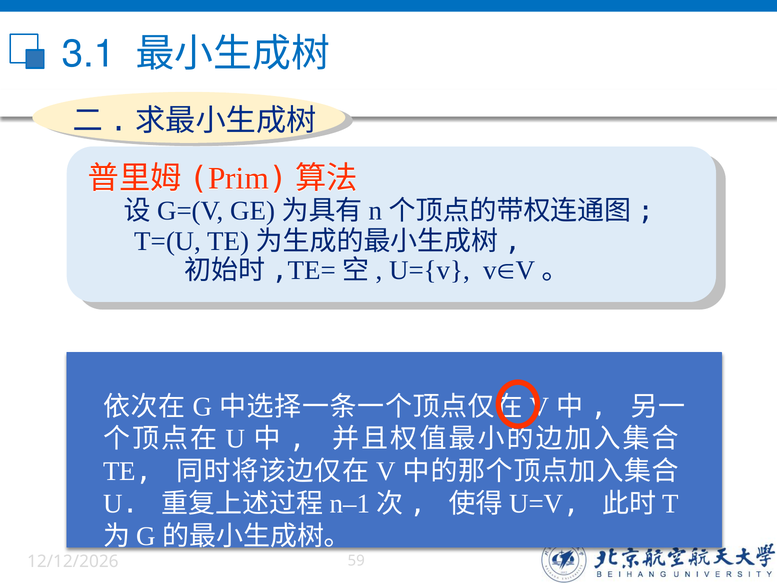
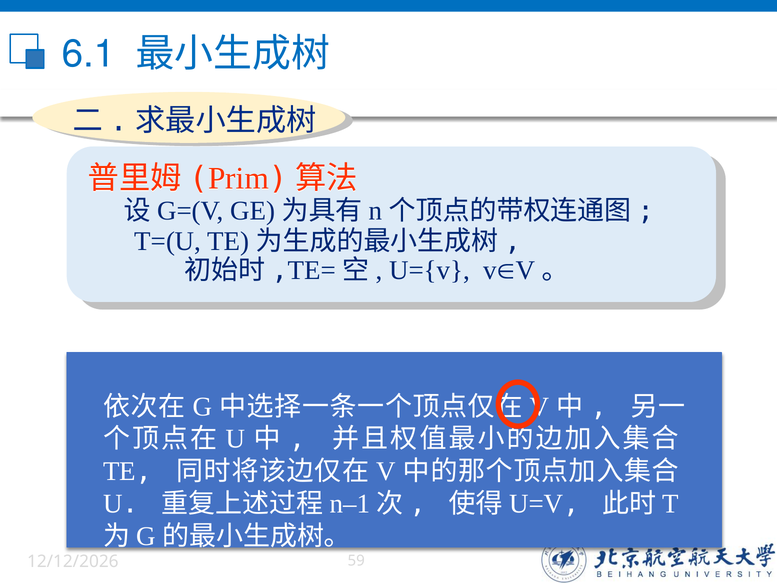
3.1: 3.1 -> 6.1 (89, 54)
